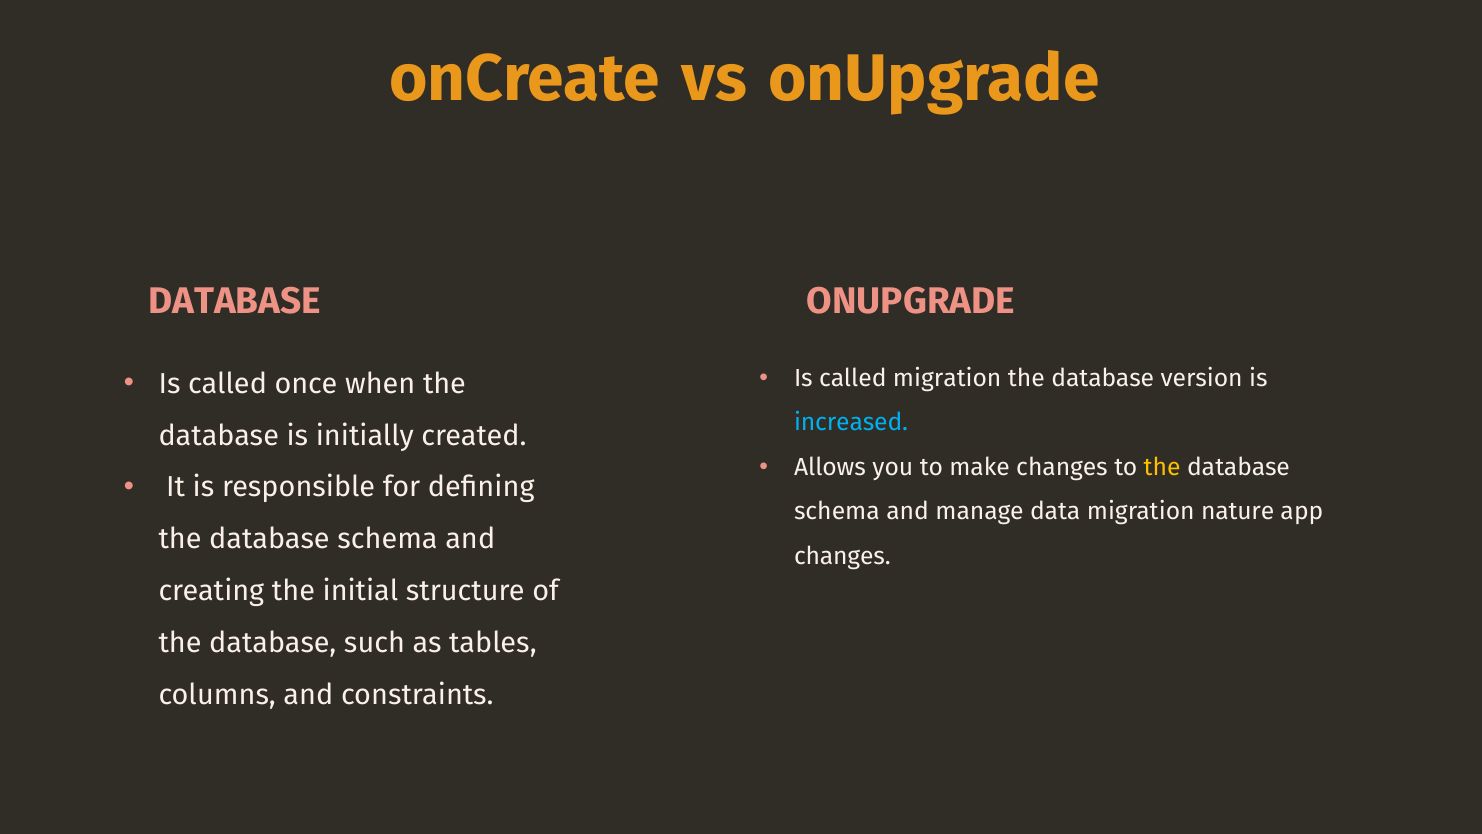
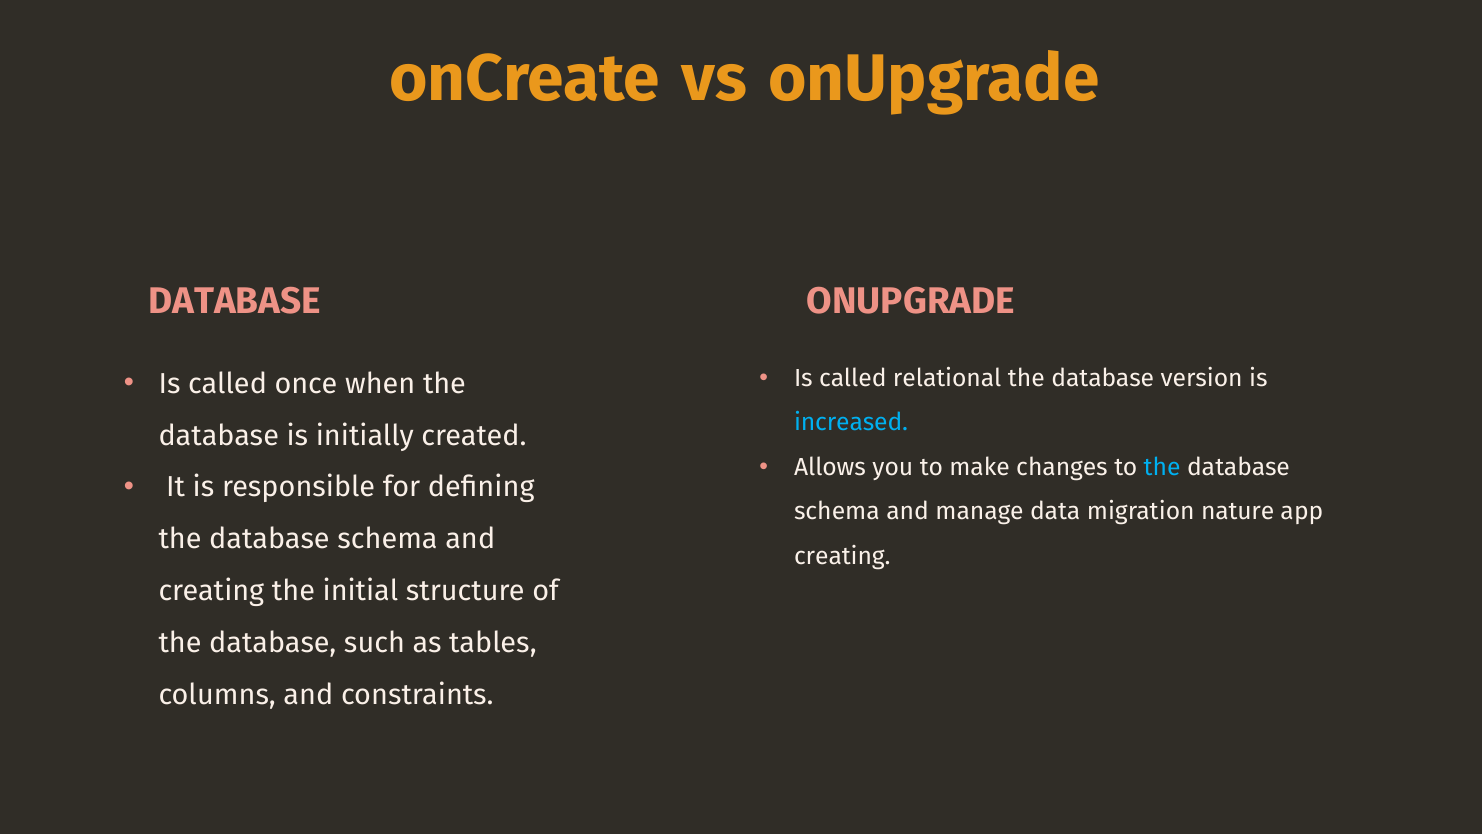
called migration: migration -> relational (947, 378)
the colour: yellow -> light blue (1162, 467)
changes: changes -> creating (842, 556)
